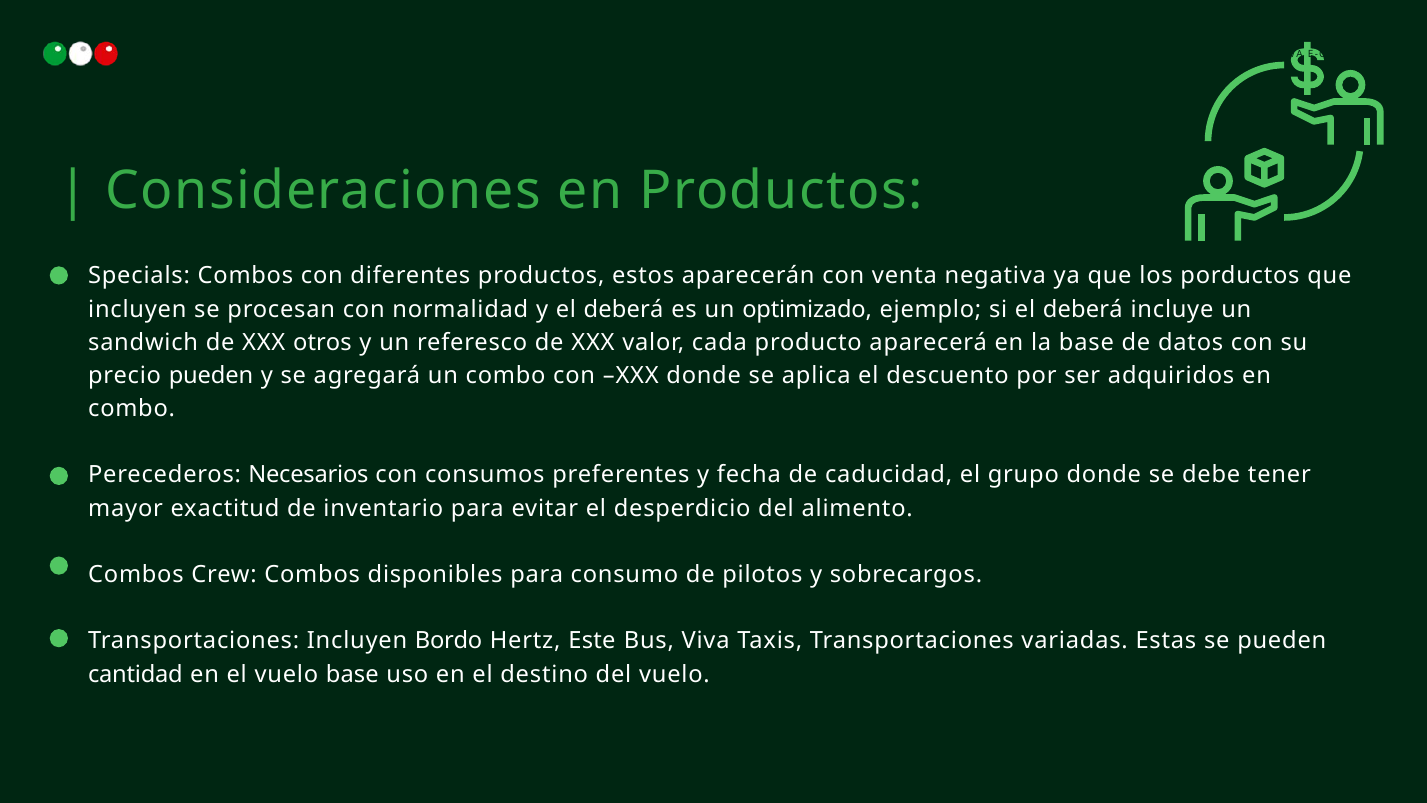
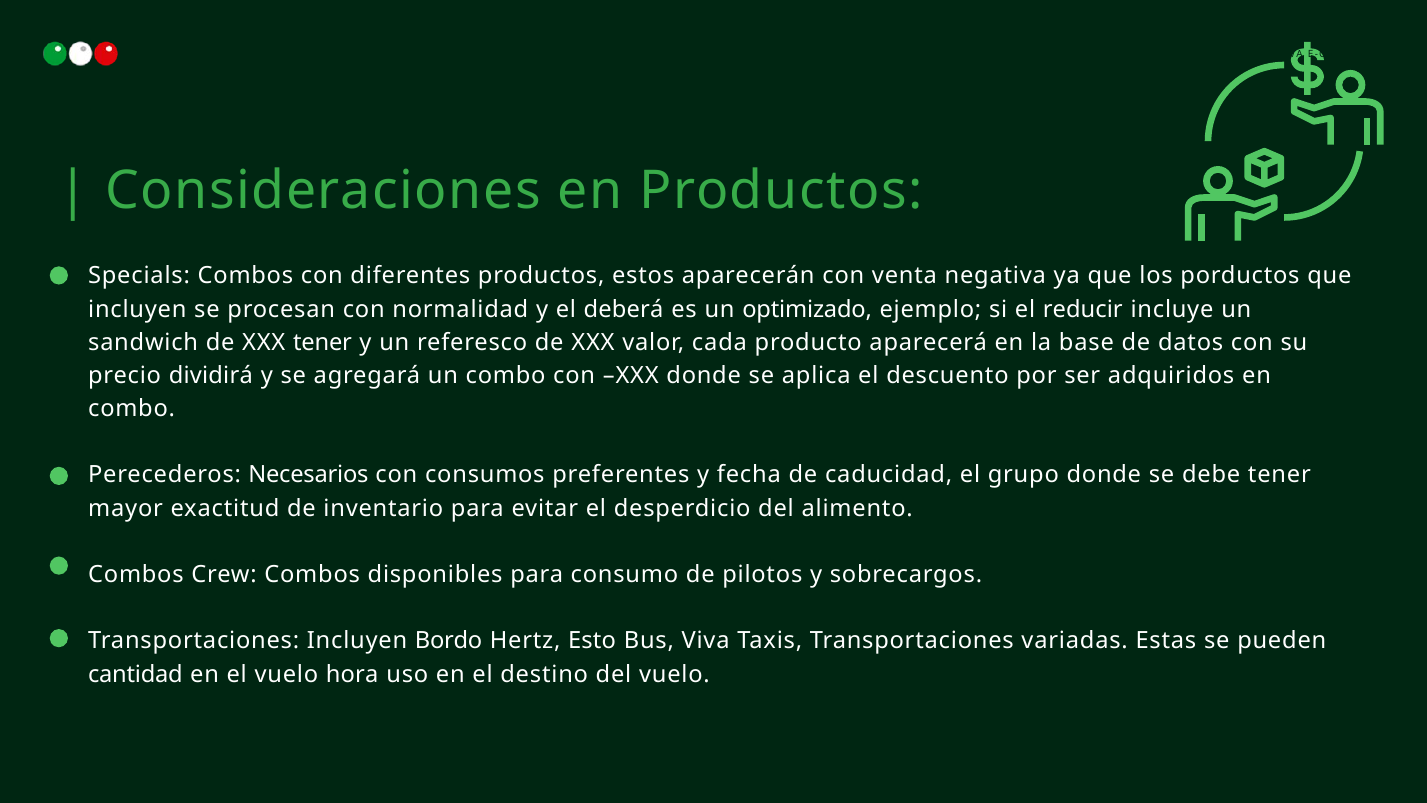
si el deberá: deberá -> reducir (1083, 309)
XXX otros: otros -> tener (323, 342)
precio pueden: pueden -> dividirá (211, 375)
Este: Este -> Esto (592, 641)
vuelo base: base -> hora (352, 674)
